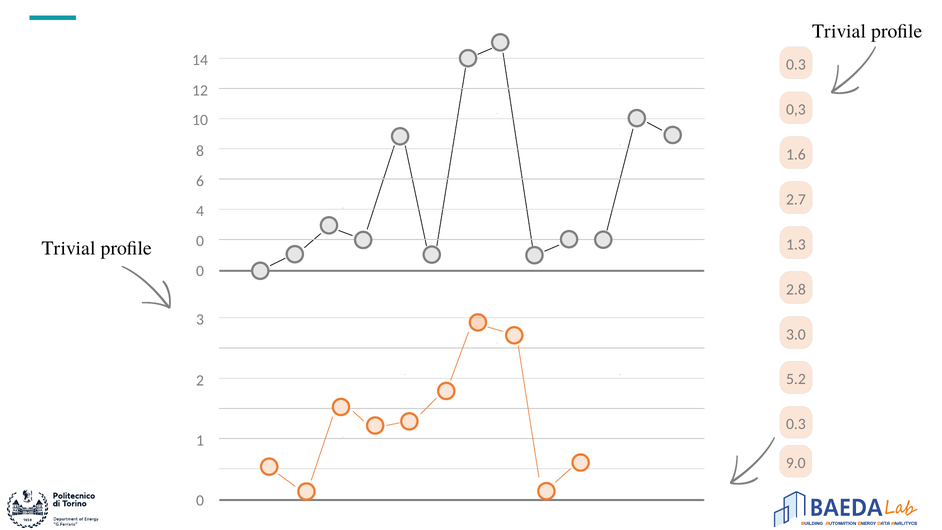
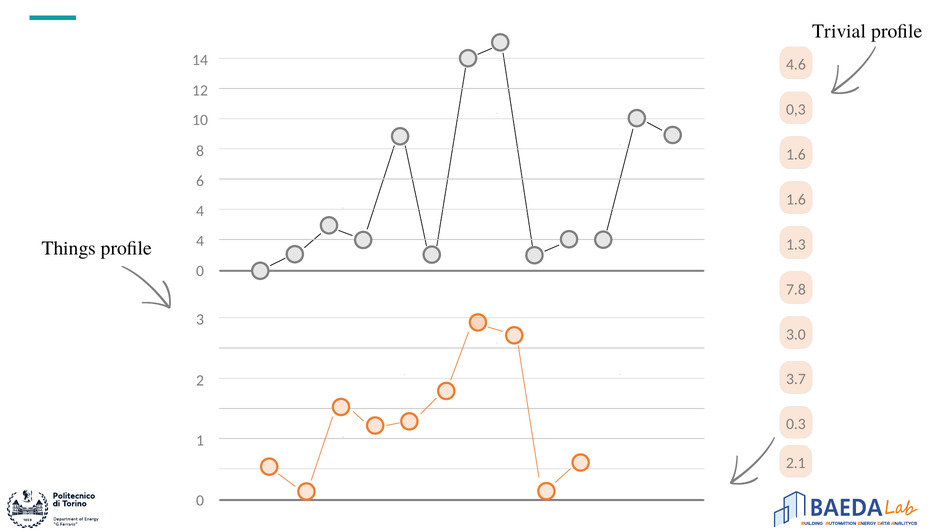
0.3: 0.3 -> 4.6 (796, 65)
2.7: 2.7 -> 1.6 (796, 199)
Trivial: Trivial -> Things (69, 248)
profile 0: 0 -> 4 (200, 241)
2.8: 2.8 -> 7.8 (796, 289)
5.2: 5.2 -> 3.7 (796, 379)
9.0: 9.0 -> 2.1 (796, 463)
